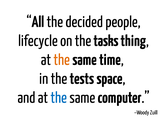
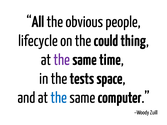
decided: decided -> obvious (84, 22)
tasks: tasks -> could (106, 41)
the colour: orange -> purple (62, 60)
